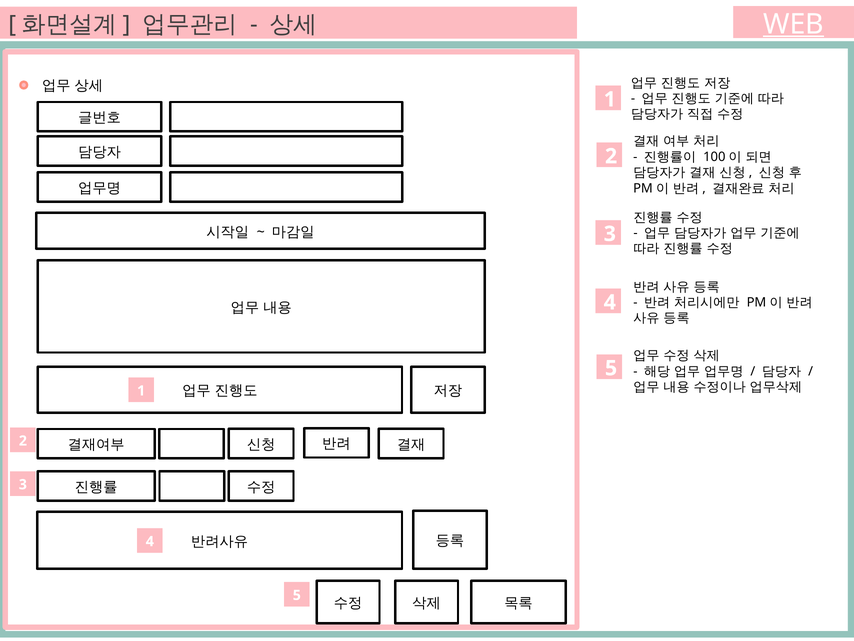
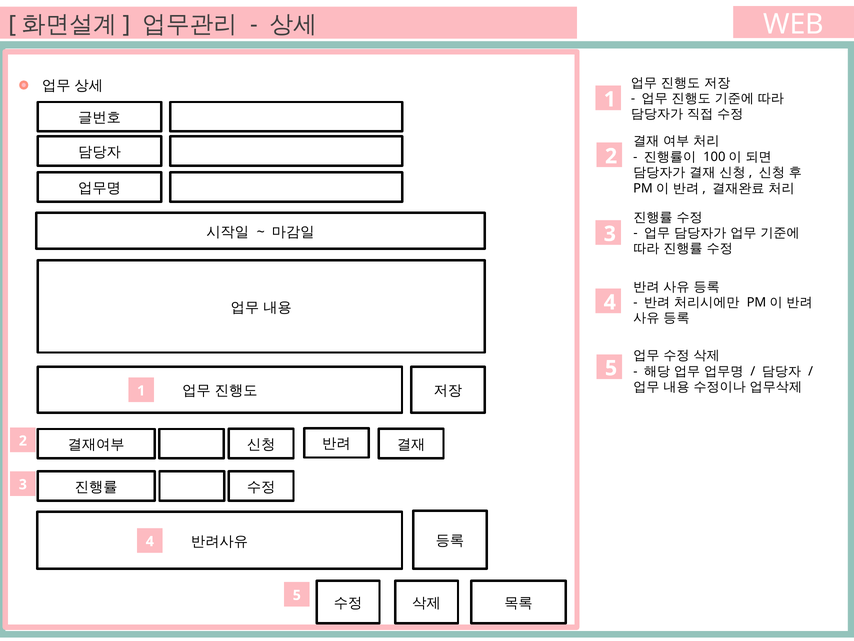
WEB underline: present -> none (794, 24)
